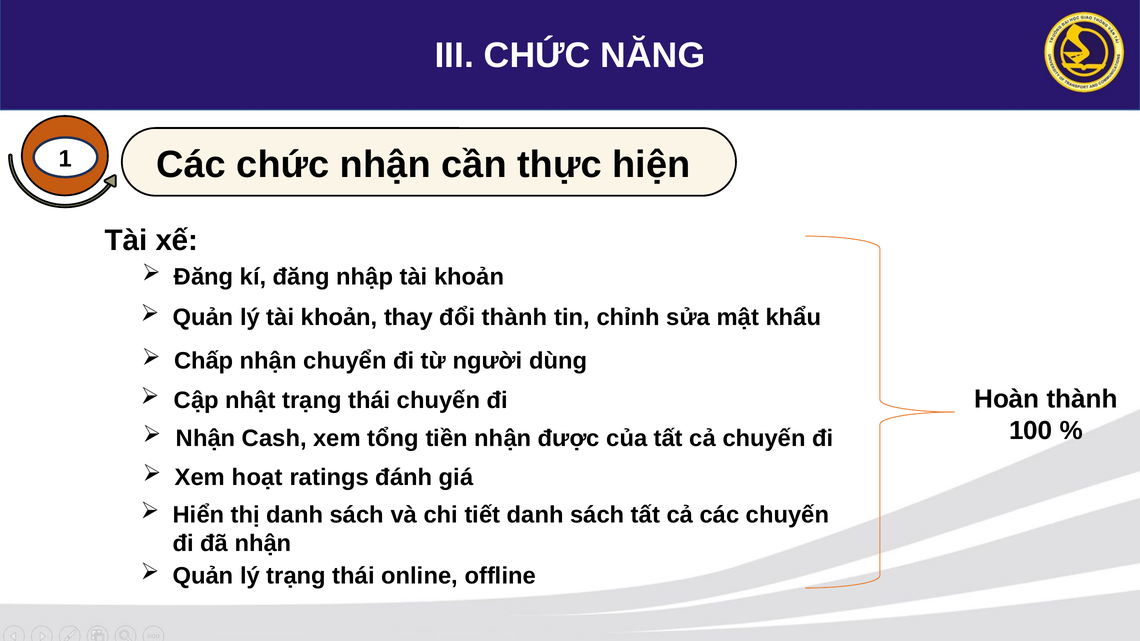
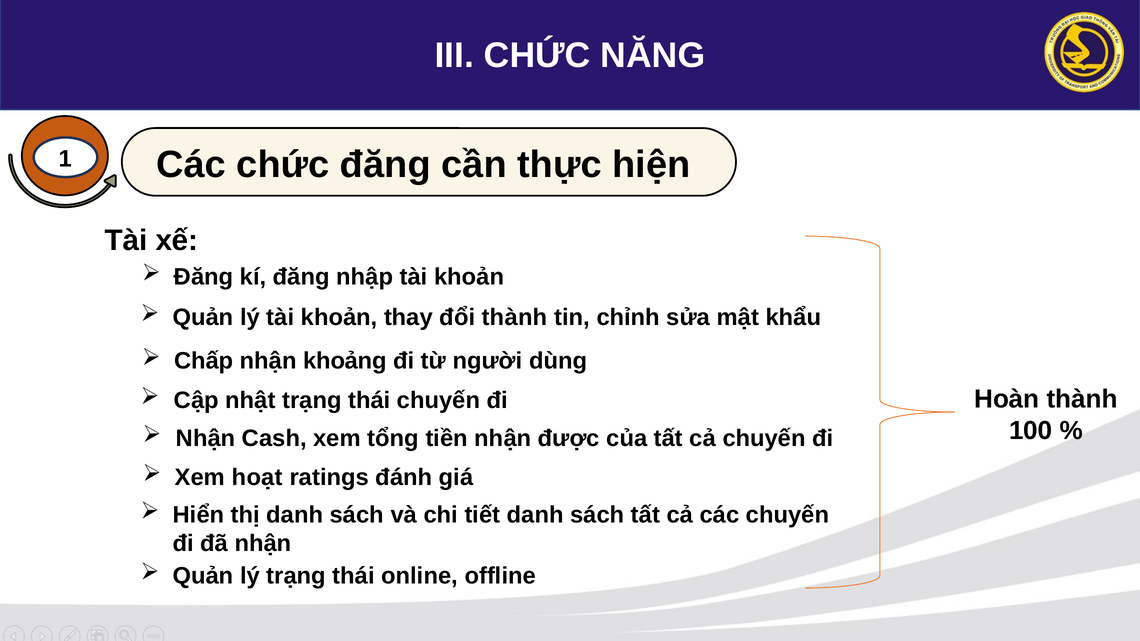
chức nhận: nhận -> đăng (385, 165)
chuyển: chuyển -> khoảng (345, 361)
